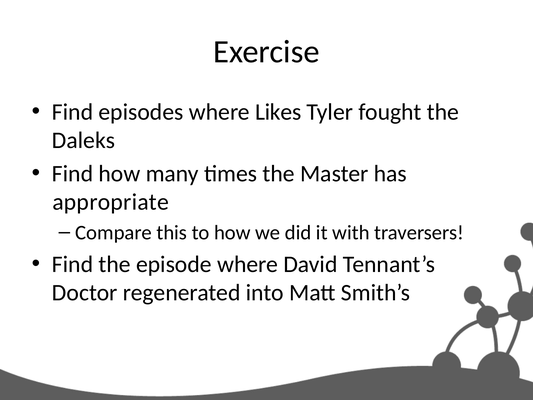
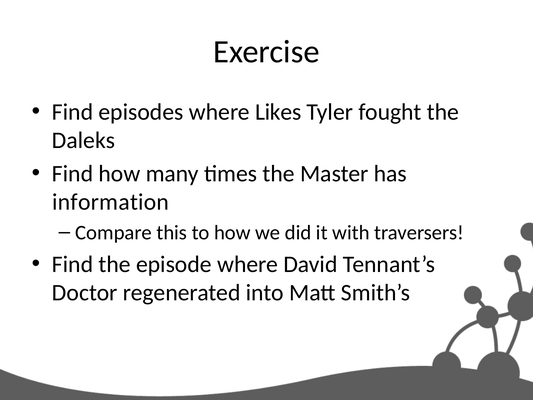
appropriate: appropriate -> information (111, 202)
